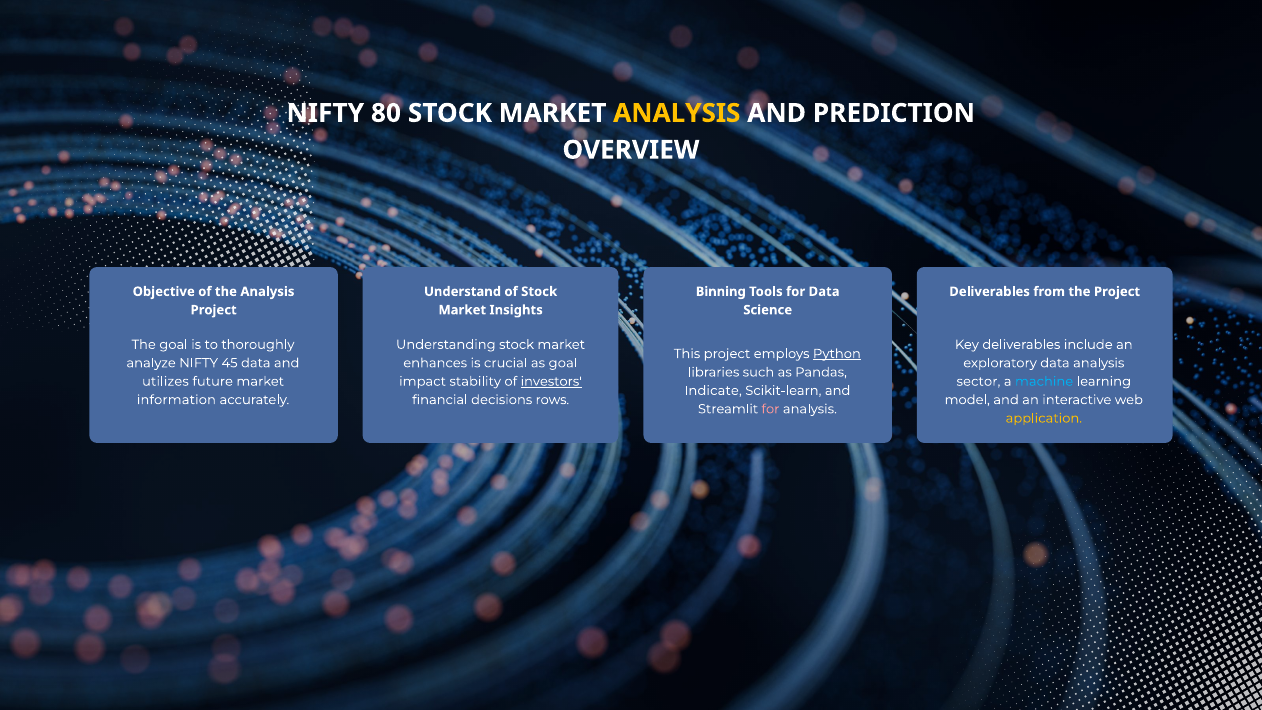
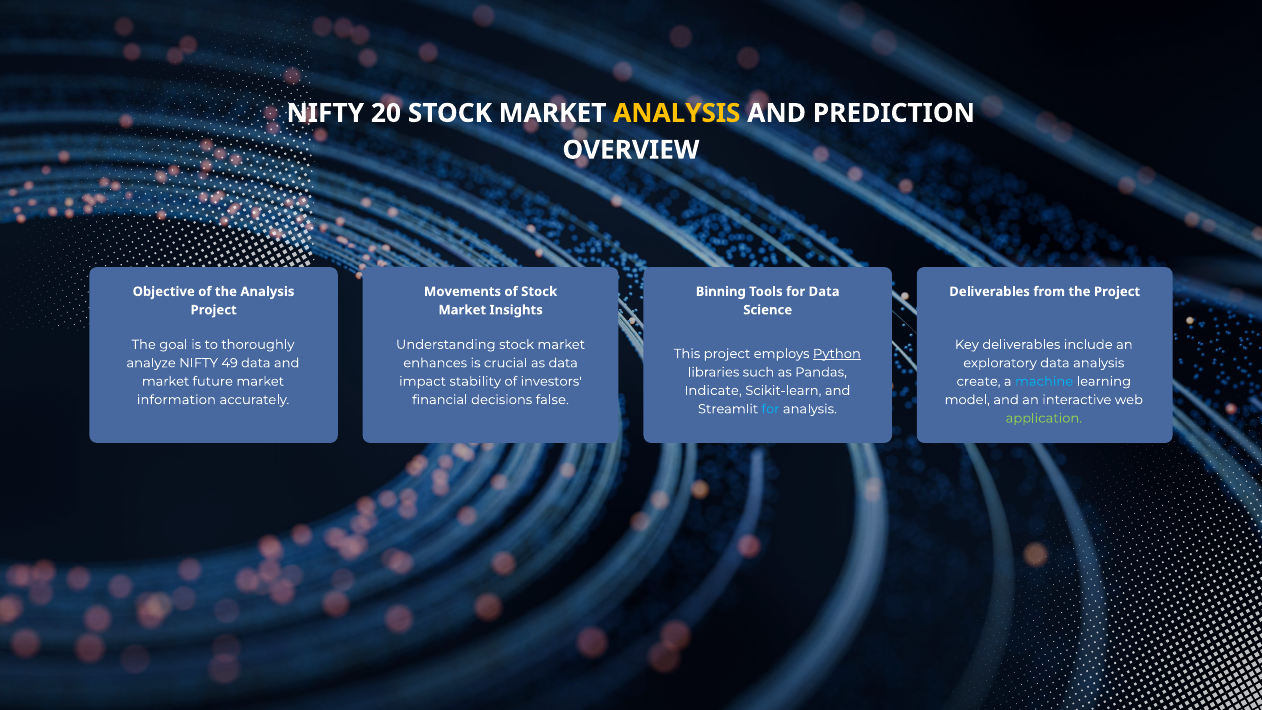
80: 80 -> 20 (386, 113)
Understand: Understand -> Movements (463, 292)
45: 45 -> 49 (230, 363)
as goal: goal -> data (563, 363)
utilizes: utilizes -> market (166, 381)
investors underline: present -> none (551, 381)
sector: sector -> create (979, 381)
rows: rows -> false (552, 400)
for colour: pink -> light blue (770, 409)
application colour: yellow -> light green (1044, 418)
